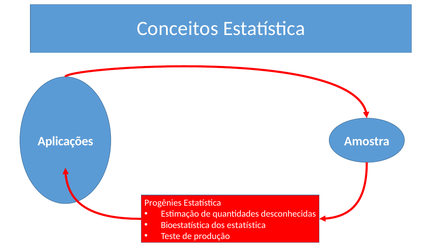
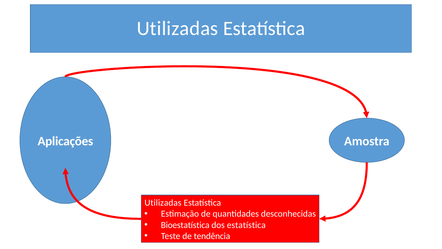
Conceitos: Conceitos -> Utilizadas (177, 28)
Progênies: Progênies -> Utilizadas (163, 203)
produção: produção -> tendência (212, 236)
